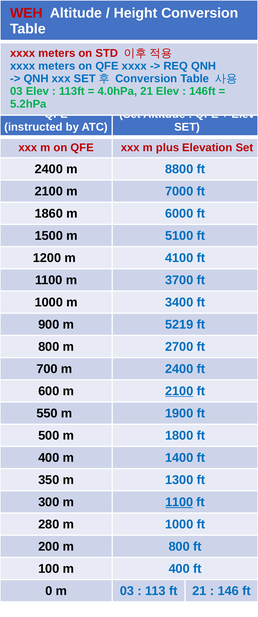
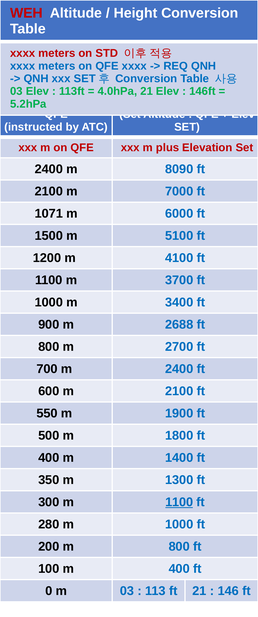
8800: 8800 -> 8090 (179, 169)
1860: 1860 -> 1071 (49, 214)
5219: 5219 -> 2688 (179, 325)
2100 underline: present -> none (179, 391)
